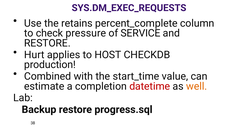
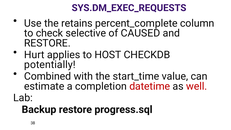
pressure: pressure -> selective (86, 33)
SERVICE: SERVICE -> CAUSED (140, 33)
production: production -> potentially (50, 65)
well colour: orange -> red (197, 86)
